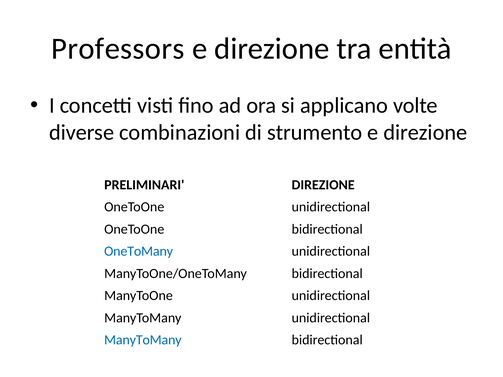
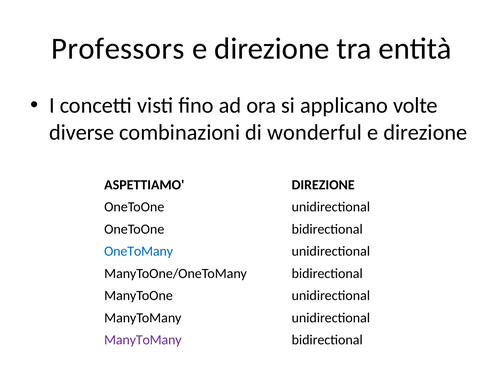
strumento: strumento -> wonderful (315, 132)
PRELIMINARI: PRELIMINARI -> ASPETTIAMO (144, 185)
ManyToMany colour: blue -> purple (143, 340)
